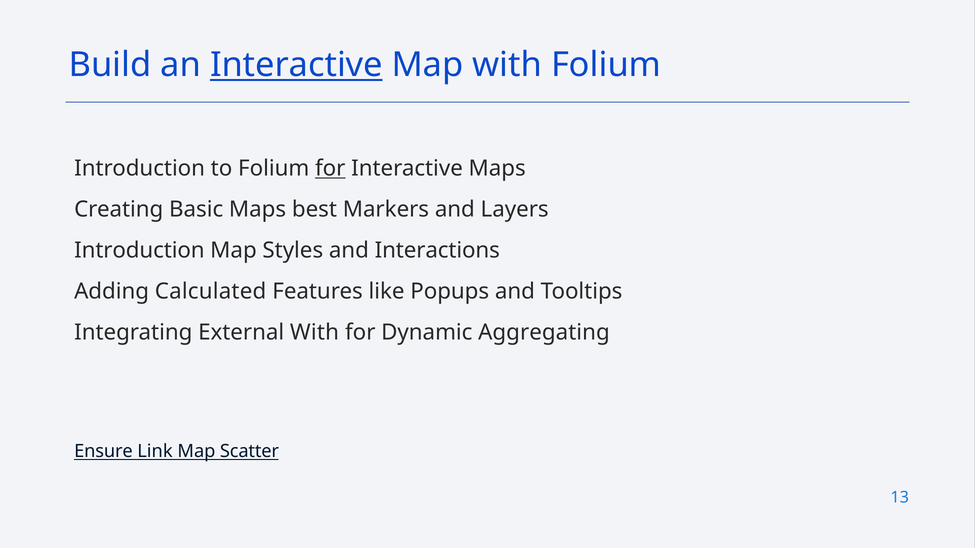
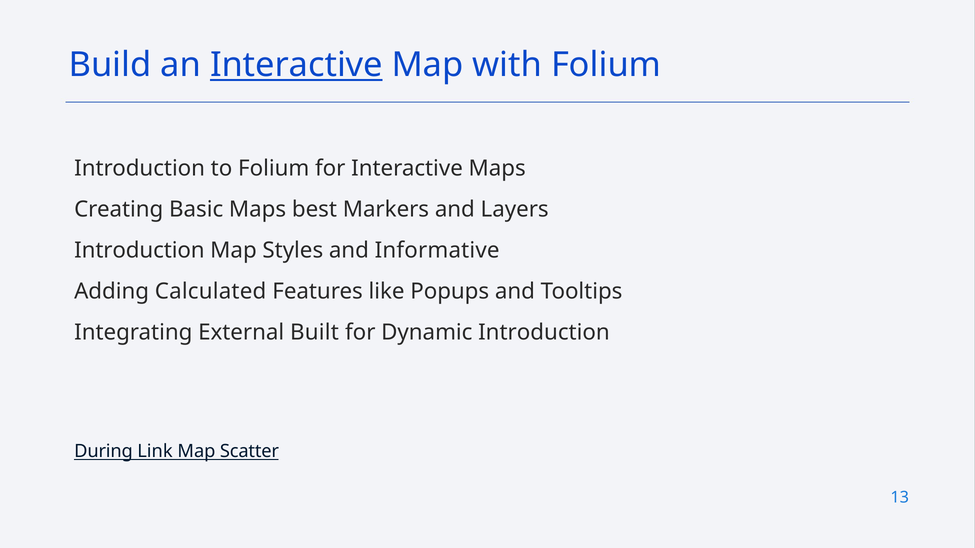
for underline: present -> none (330, 168)
Interactions: Interactions -> Informative (437, 250)
External With: With -> Built (314, 332)
Dynamic Aggregating: Aggregating -> Introduction (544, 332)
Ensure: Ensure -> During (103, 452)
